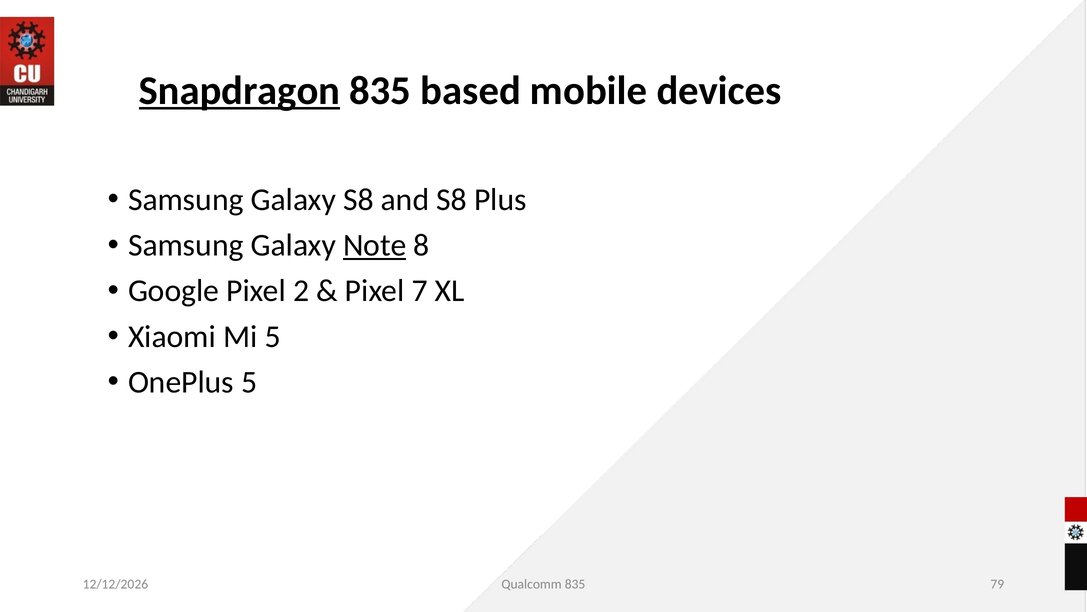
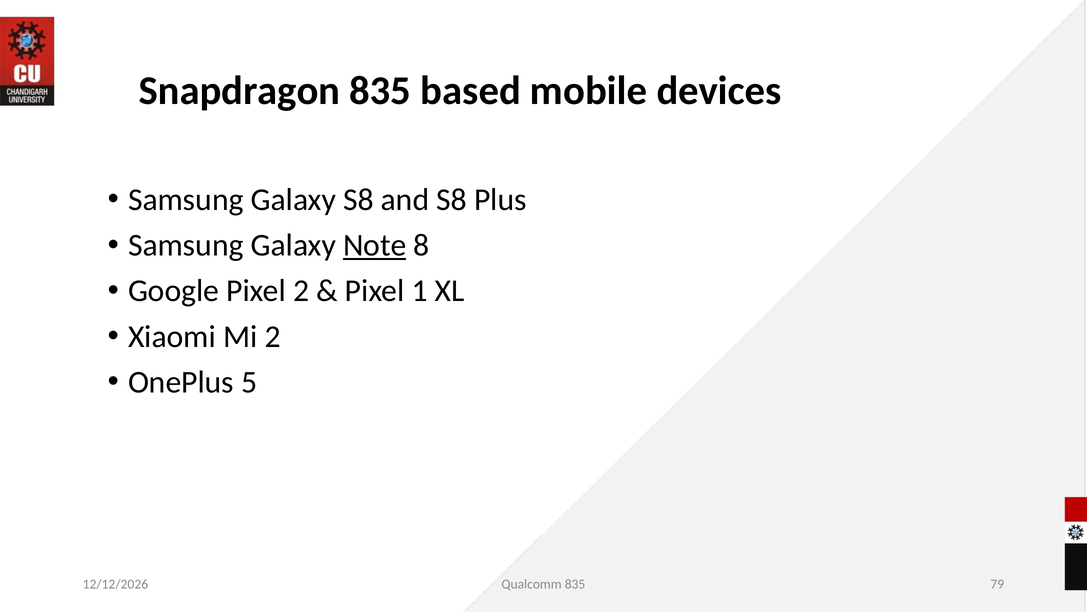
Snapdragon underline: present -> none (239, 91)
7: 7 -> 1 (420, 291)
Mi 5: 5 -> 2 (273, 336)
